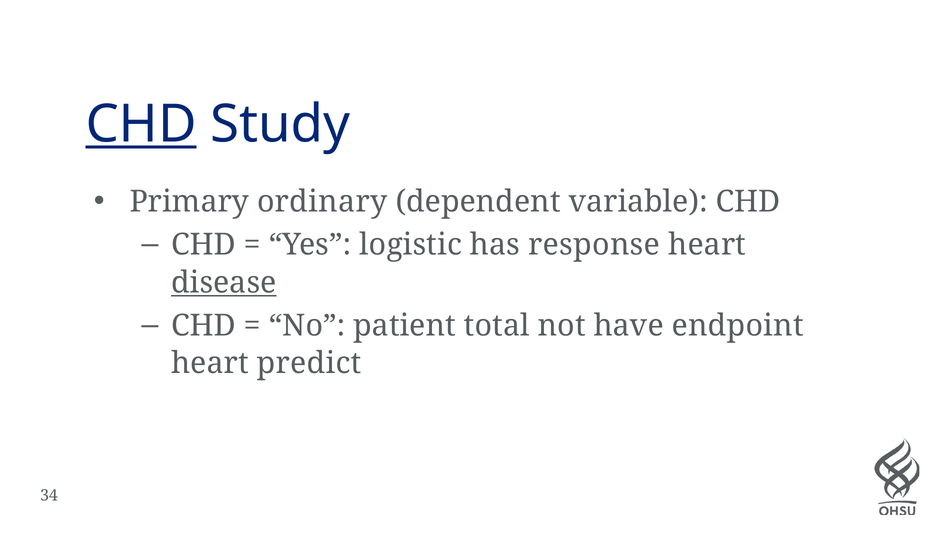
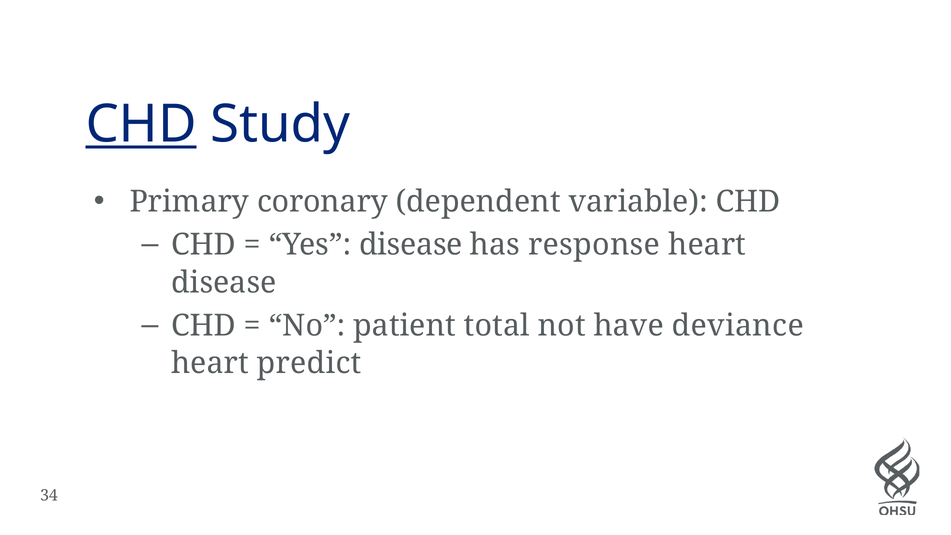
ordinary: ordinary -> coronary (322, 202)
Yes logistic: logistic -> disease (411, 245)
disease underline: present -> none (224, 283)
endpoint: endpoint -> deviance (738, 326)
